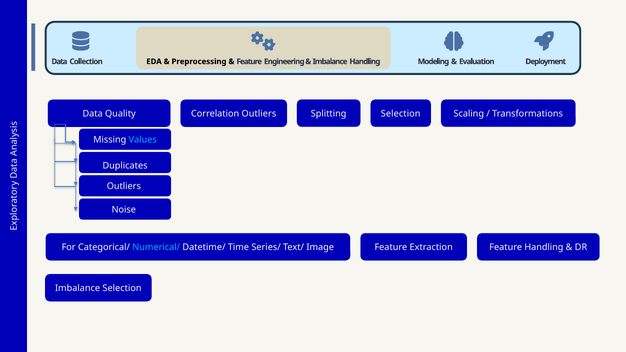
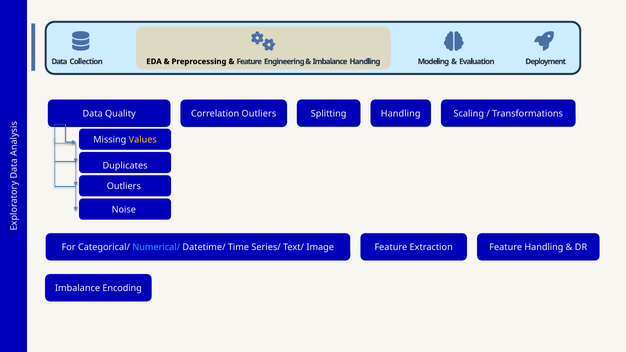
Splitting Selection: Selection -> Handling (401, 114)
Values colour: light blue -> yellow (143, 140)
Imbalance Selection: Selection -> Encoding (122, 288)
